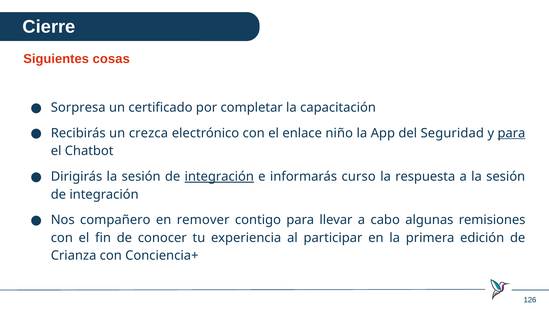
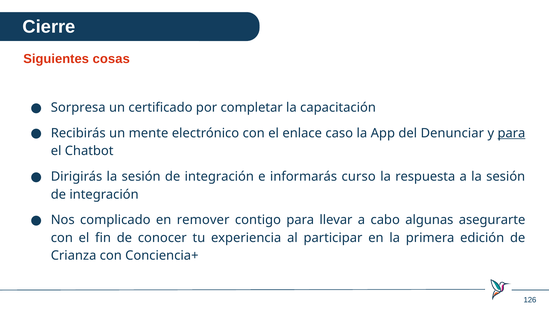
crezca: crezca -> mente (149, 133)
niño: niño -> caso (339, 133)
Seguridad: Seguridad -> Denunciar (452, 133)
integración underline: present -> none (219, 176)
compañero: compañero -> complicado (115, 220)
remisiones: remisiones -> asegurarte (492, 220)
